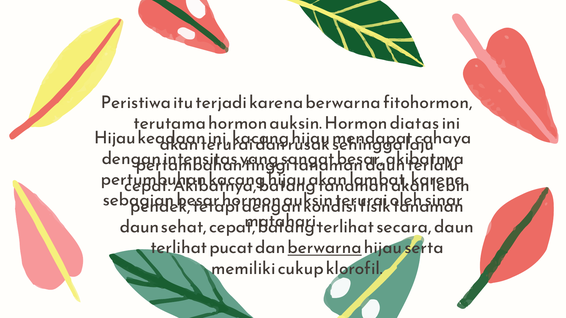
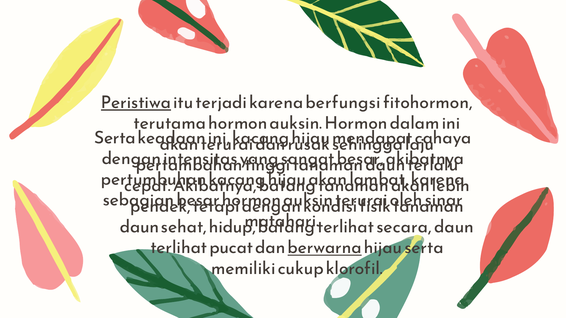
Peristiwa underline: none -> present (136, 103)
karena berwarna: berwarna -> berfungsi (343, 103)
diatas: diatas -> dalam (415, 123)
Hijau: Hijau -> Serta (115, 138)
sehat cepat: cepat -> hidup (232, 227)
